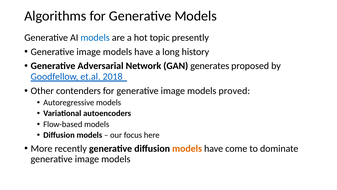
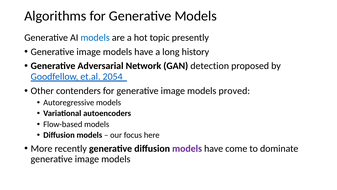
generates: generates -> detection (210, 66)
2018: 2018 -> 2054 (113, 77)
models colour: orange -> purple (187, 148)
